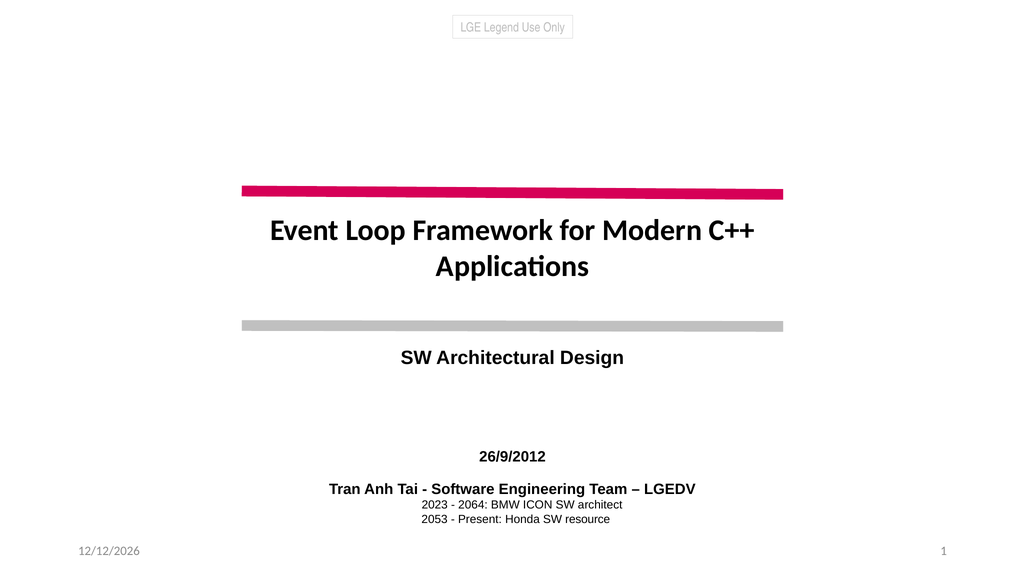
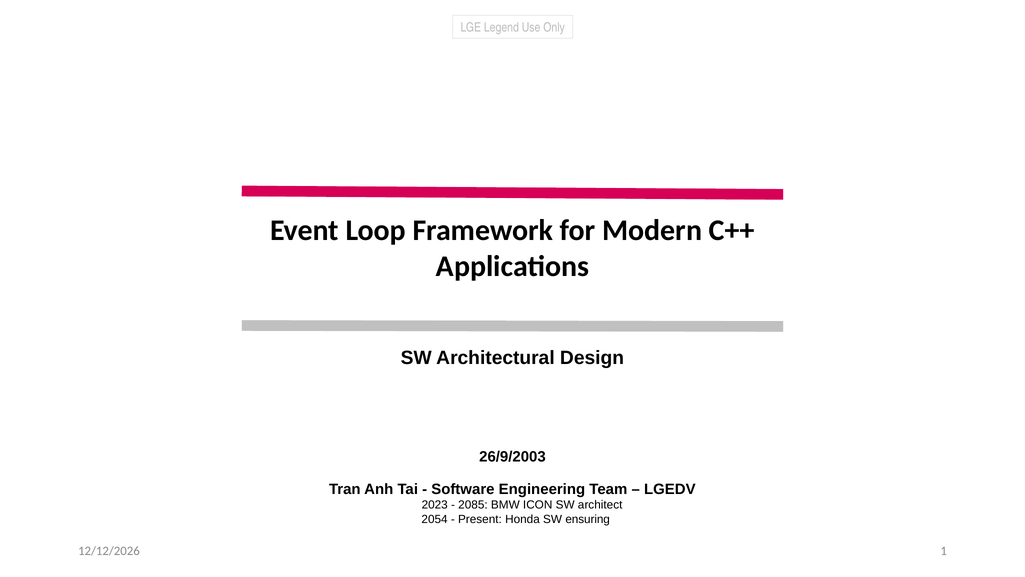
26/9/2012: 26/9/2012 -> 26/9/2003 (512, 456)
2064: 2064 -> 2085 (473, 505)
2053: 2053 -> 2054 (435, 519)
resource: resource -> ensuring (588, 519)
